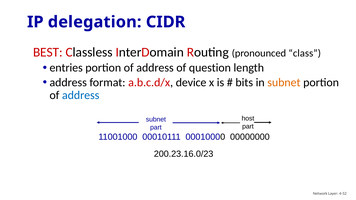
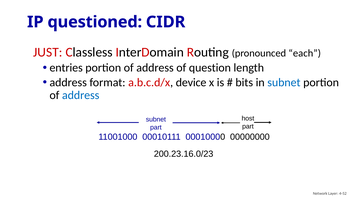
delegation: delegation -> questioned (95, 22)
BEST: BEST -> JUST (48, 52)
class: class -> each (305, 53)
subnet colour: orange -> blue (284, 83)
